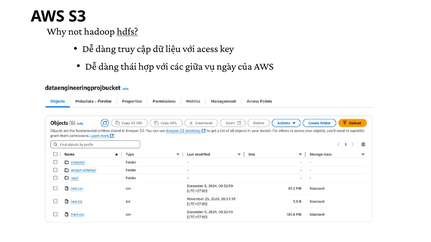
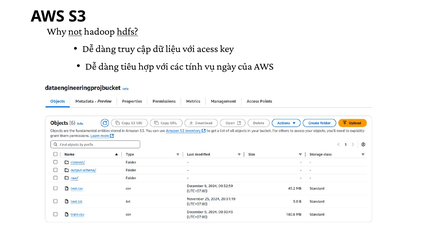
not underline: none -> present (75, 32)
thái: thái -> tiêu (129, 67)
giữa: giữa -> tính (194, 67)
